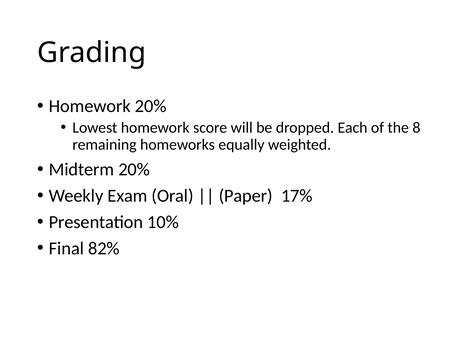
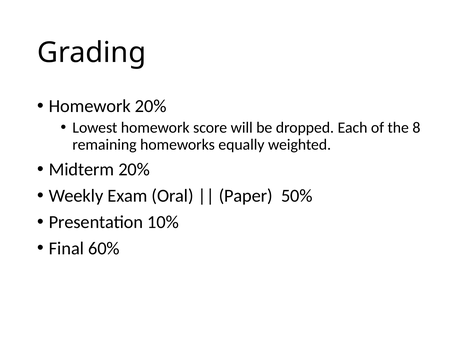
17%: 17% -> 50% (297, 196)
82%: 82% -> 60% (104, 248)
